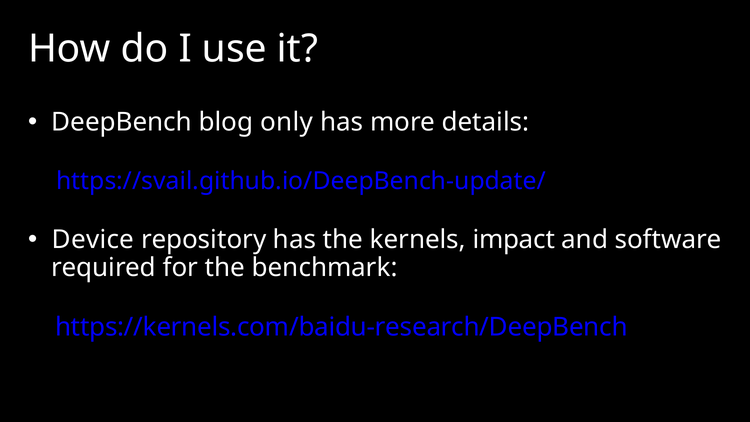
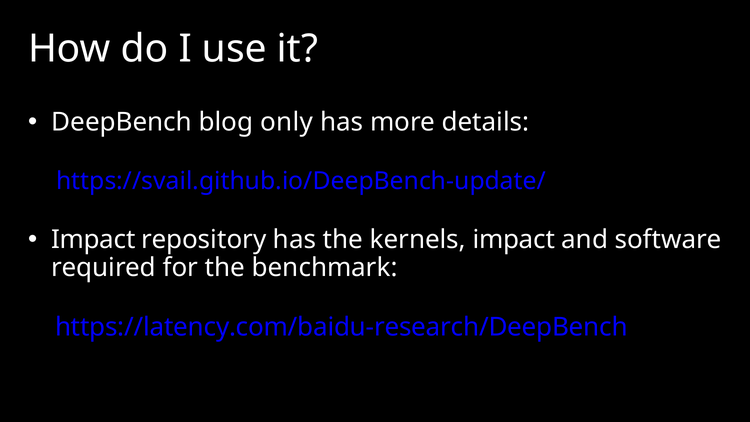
Device: Device -> Impact (93, 240)
https://kernels.com/baidu-research/DeepBench: https://kernels.com/baidu-research/DeepBench -> https://latency.com/baidu-research/DeepBench (341, 327)
